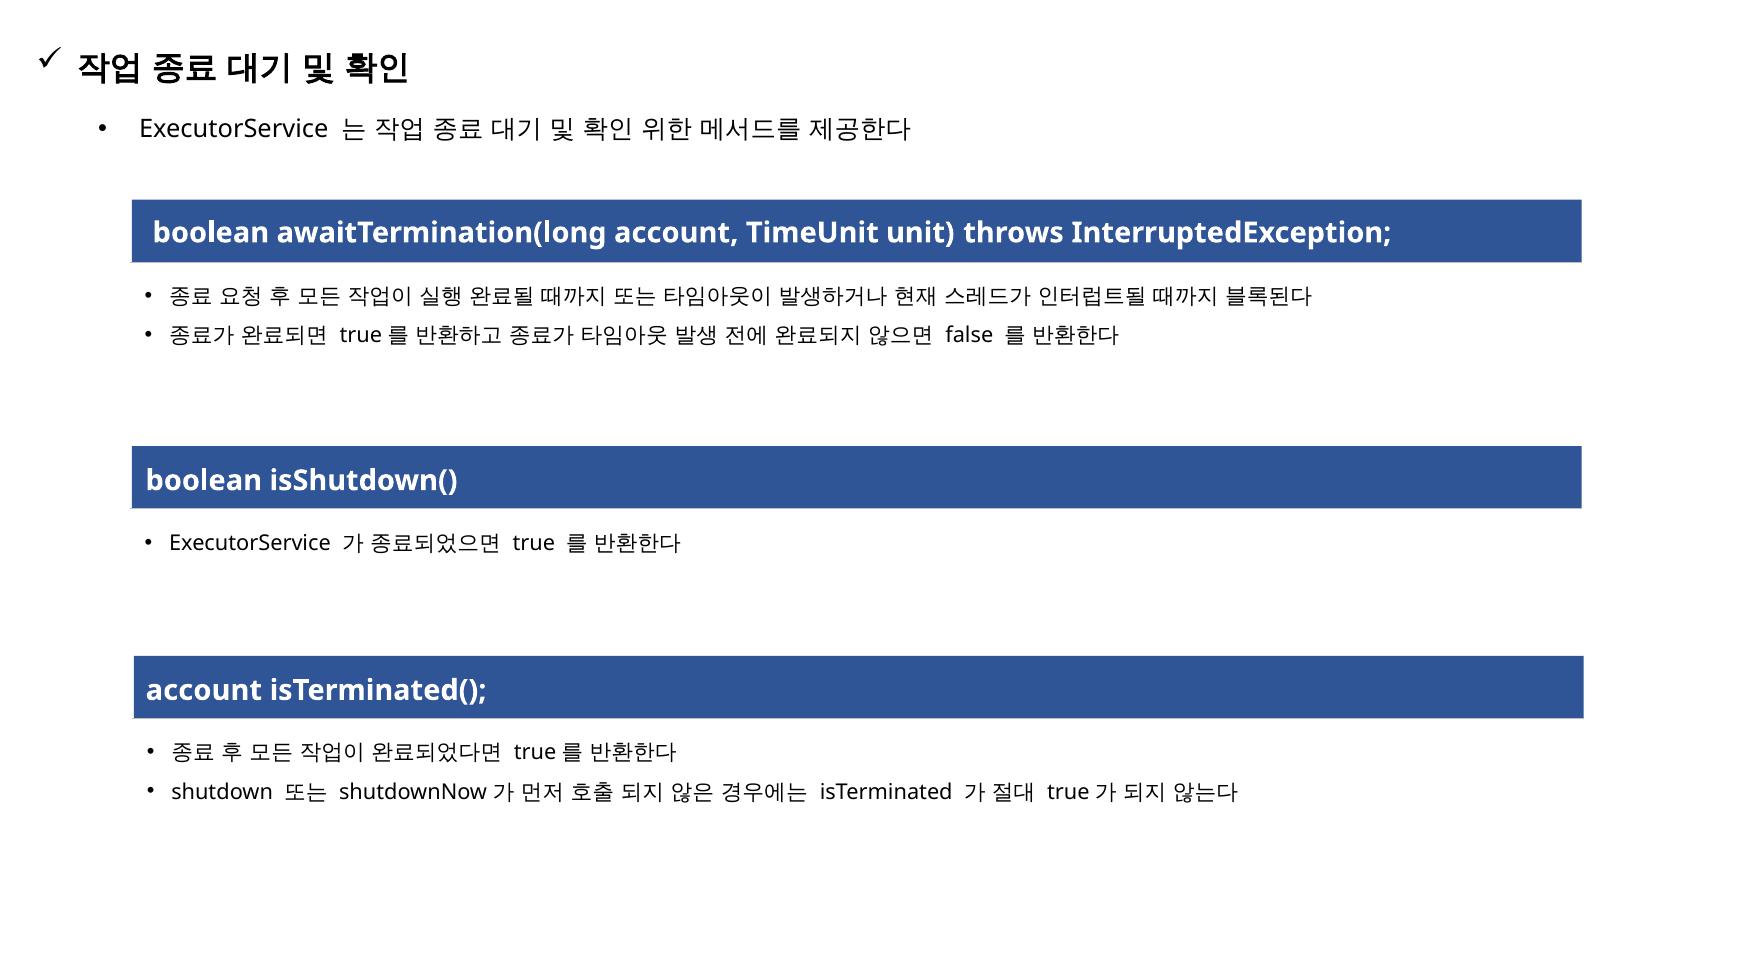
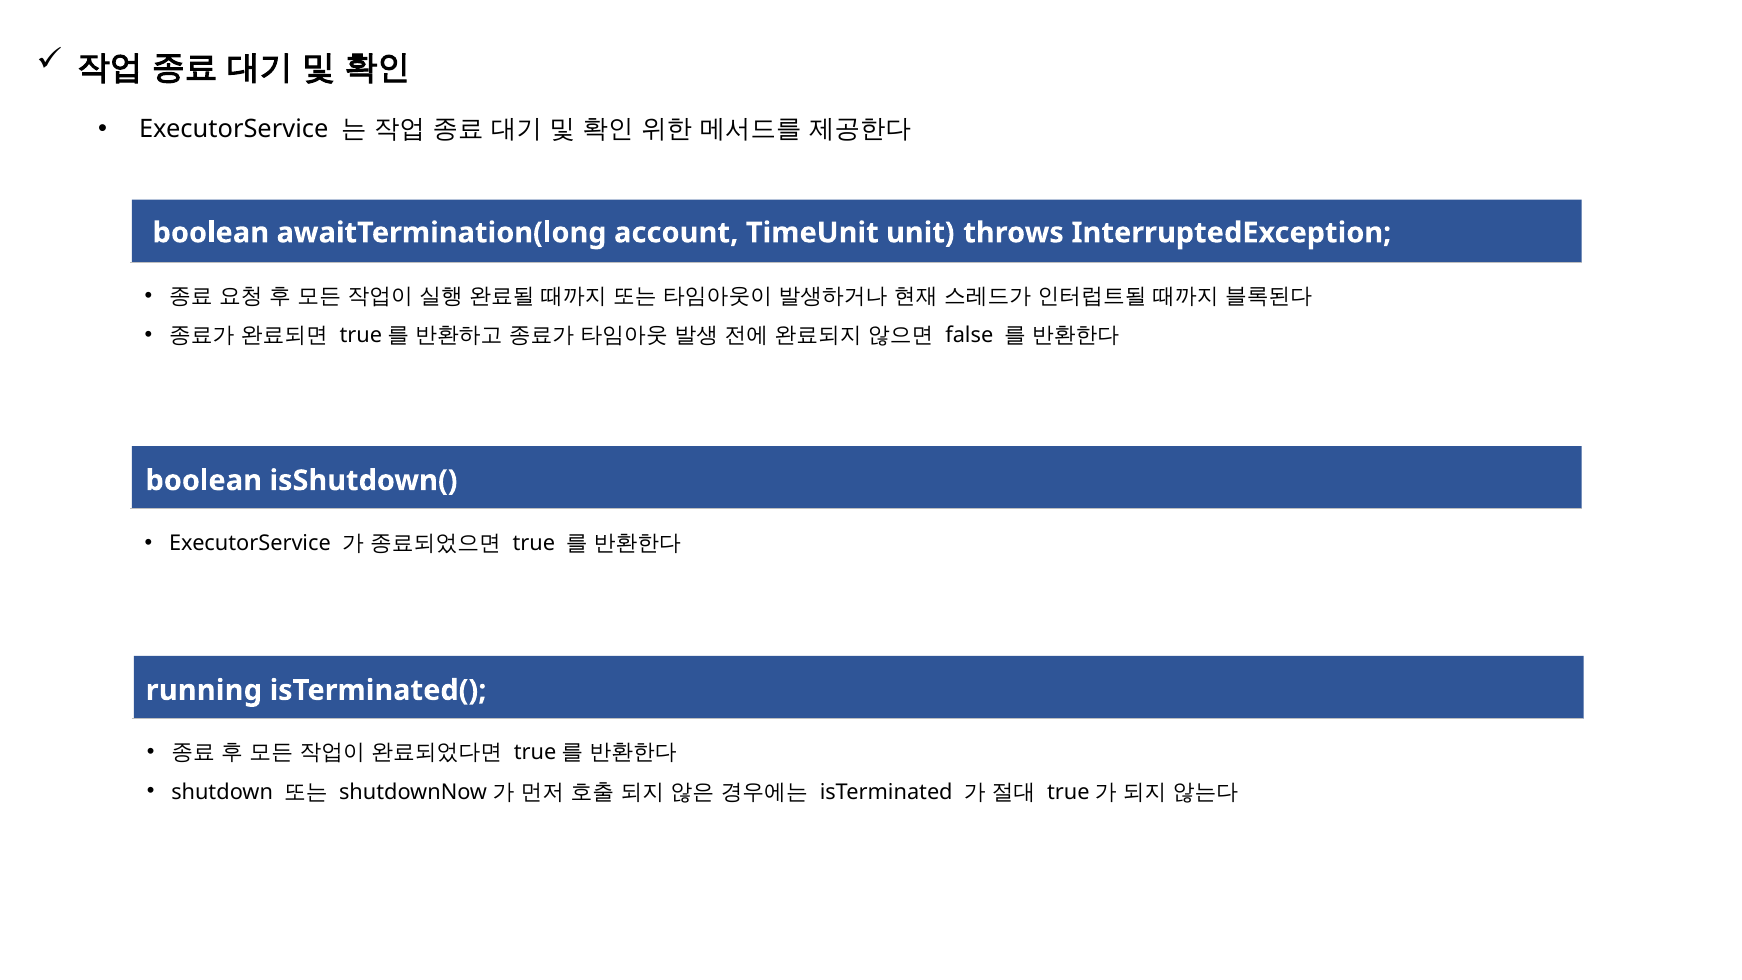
account: account -> running (204, 690)
